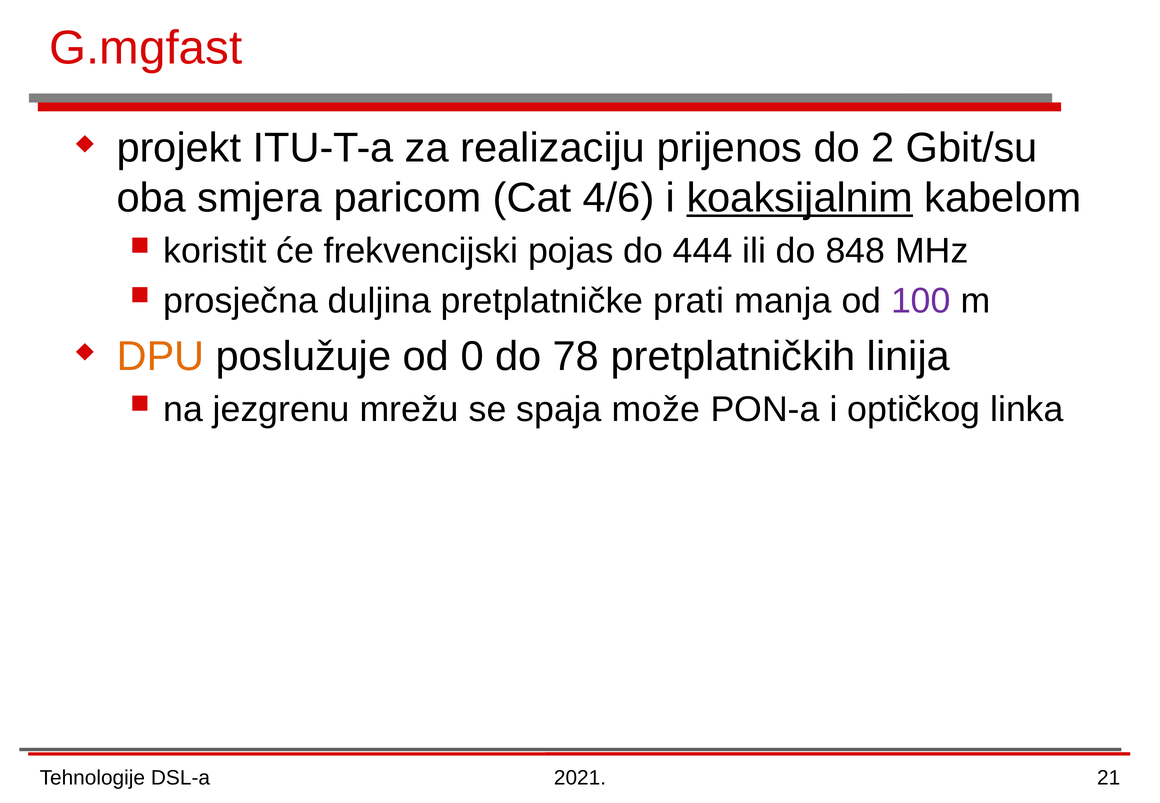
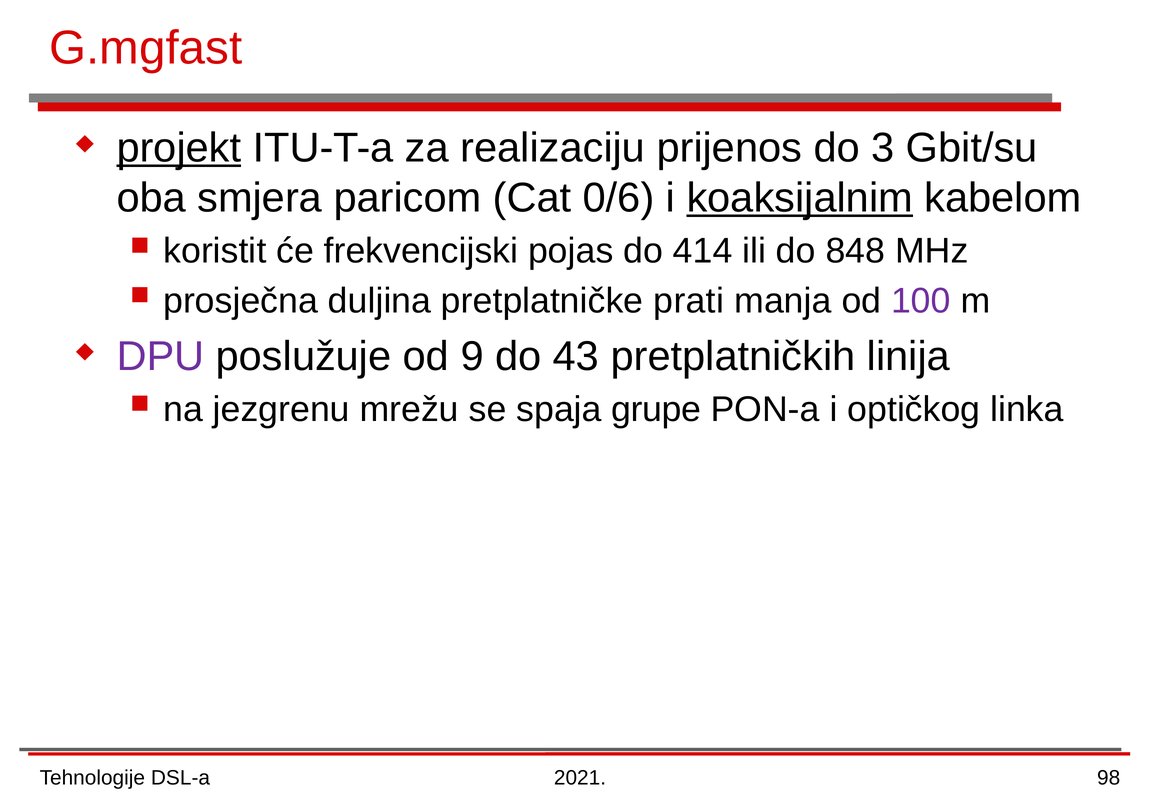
projekt underline: none -> present (179, 148)
2: 2 -> 3 (883, 148)
4/6: 4/6 -> 0/6 (619, 198)
444: 444 -> 414 (703, 251)
DPU colour: orange -> purple (160, 356)
0: 0 -> 9 (472, 356)
78: 78 -> 43 (576, 356)
može: može -> grupe (656, 409)
21: 21 -> 98 (1109, 778)
